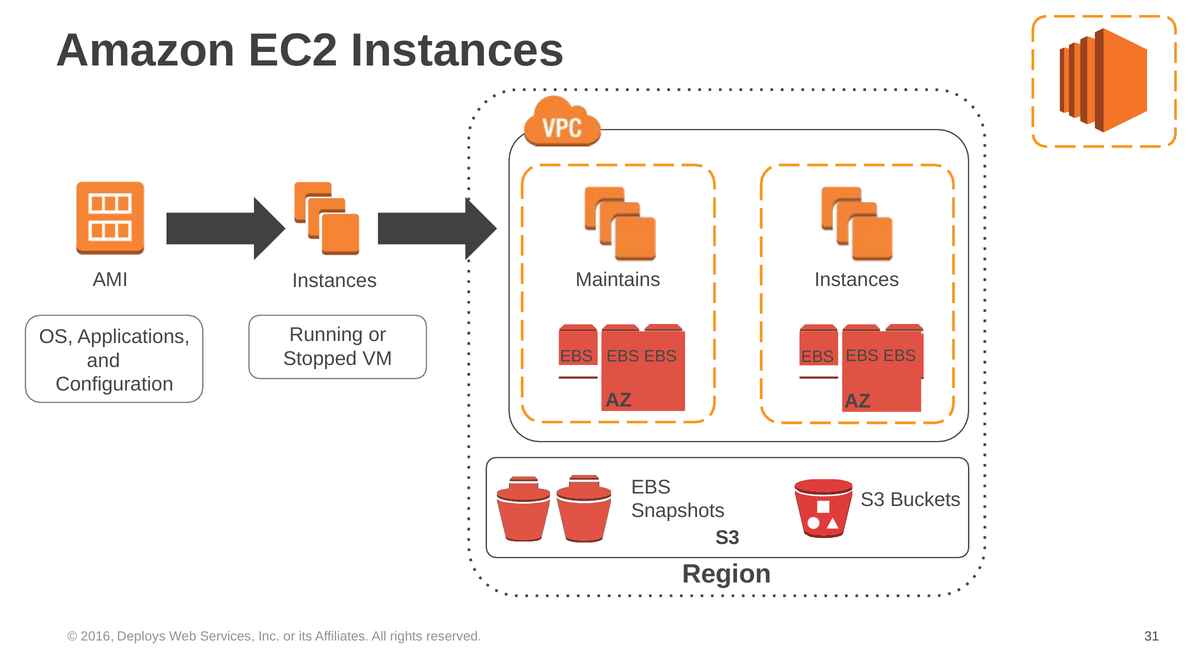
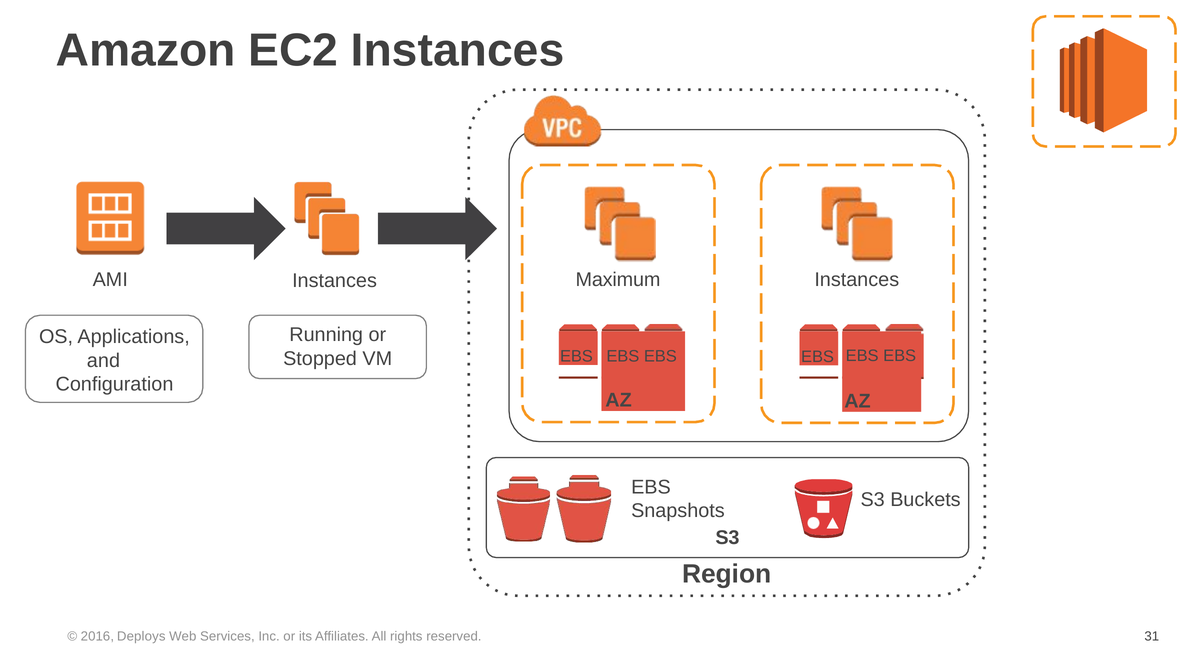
Maintains: Maintains -> Maximum (618, 280)
